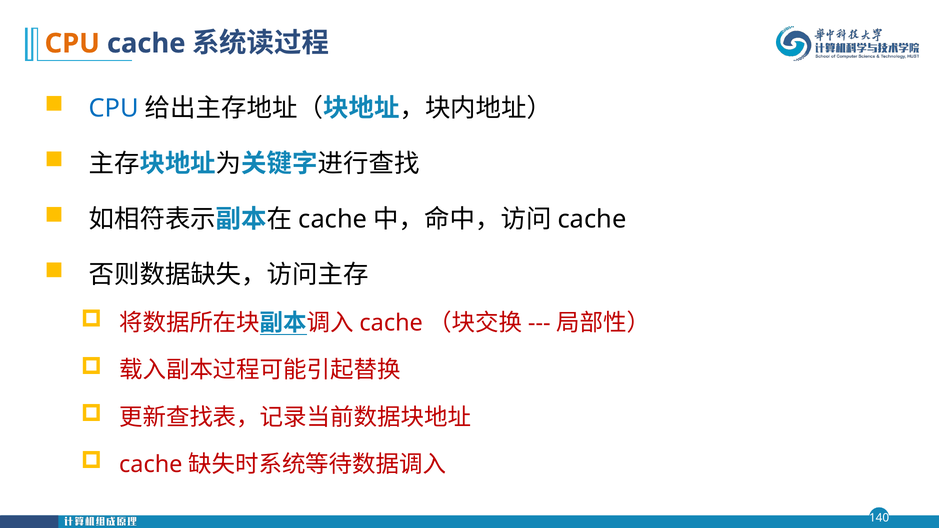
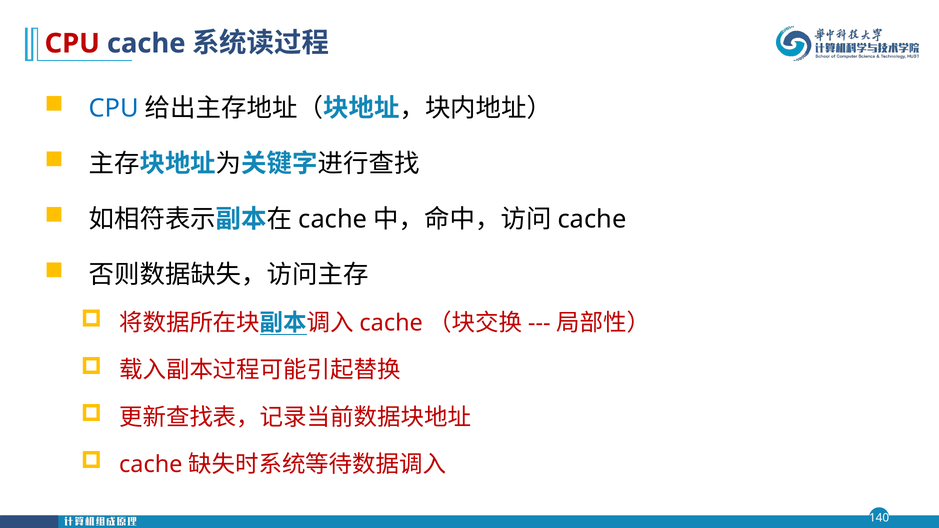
CPU colour: orange -> red (72, 43)
